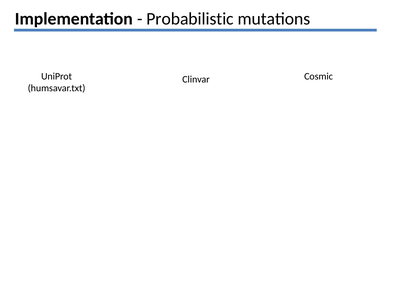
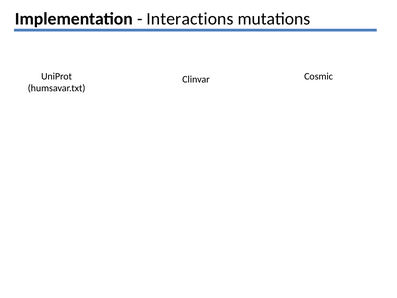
Probabilistic: Probabilistic -> Interactions (190, 19)
